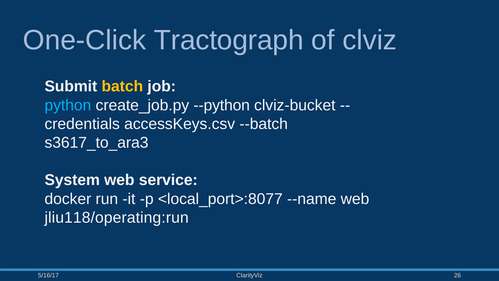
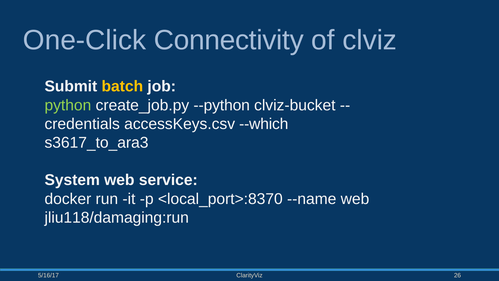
Tractograph: Tractograph -> Connectivity (229, 40)
python colour: light blue -> light green (68, 105)
--batch: --batch -> --which (264, 124)
<local_port>:8077: <local_port>:8077 -> <local_port>:8370 (220, 199)
jliu118/operating:run: jliu118/operating:run -> jliu118/damaging:run (117, 217)
